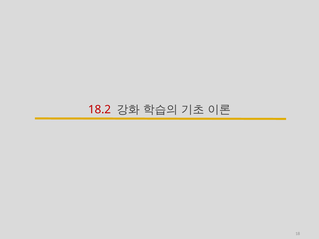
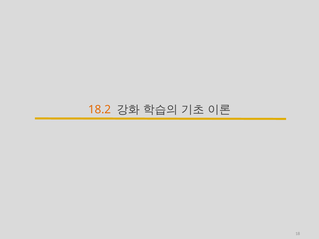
18.2 colour: red -> orange (100, 110)
